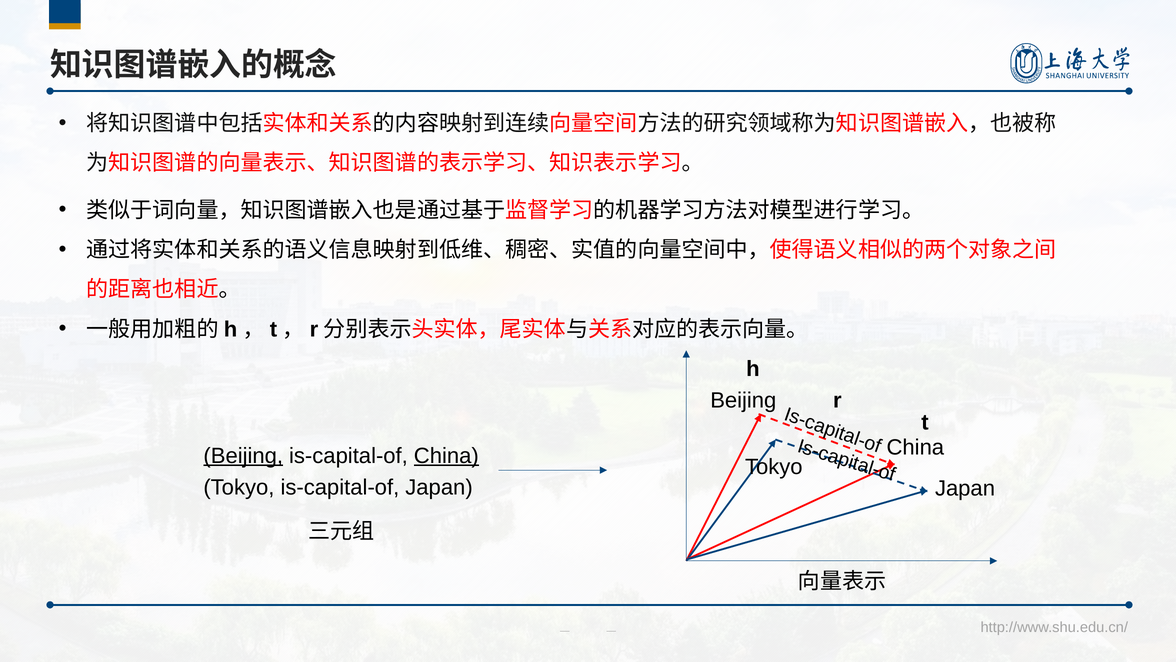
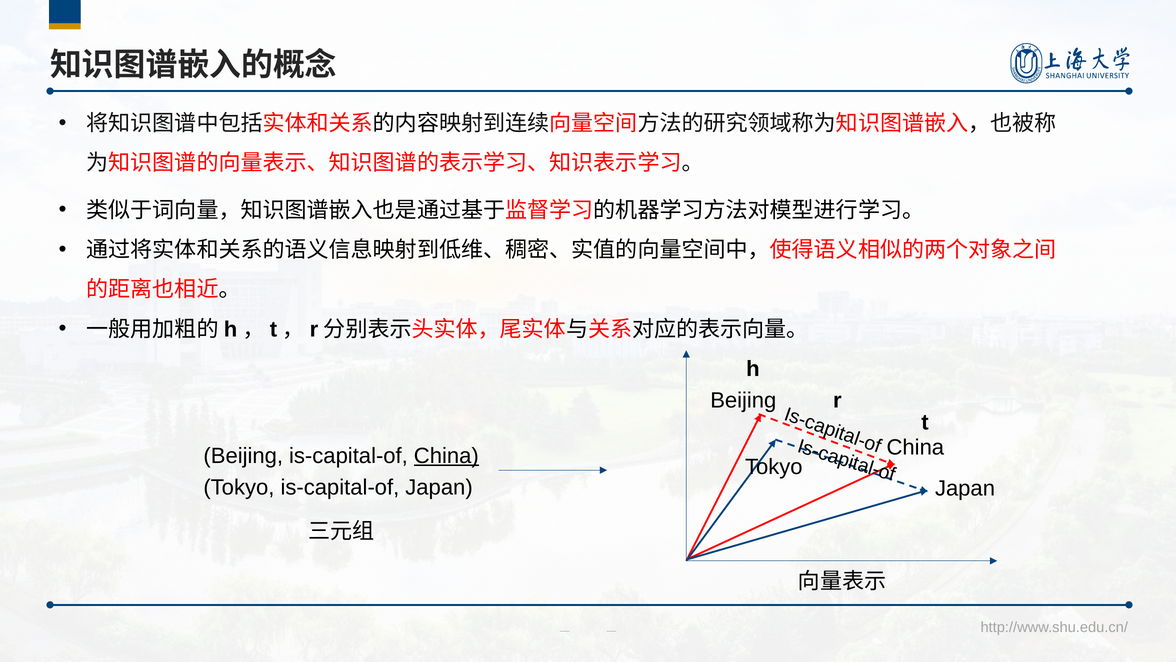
Beijing underline: present -> none (243, 455)
